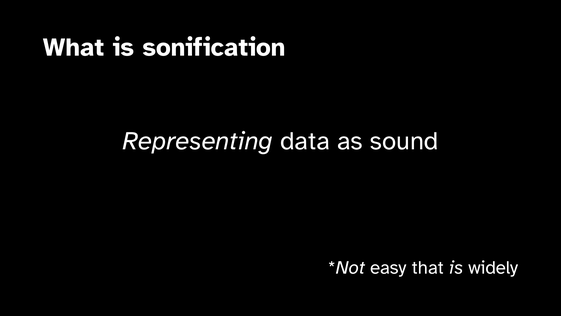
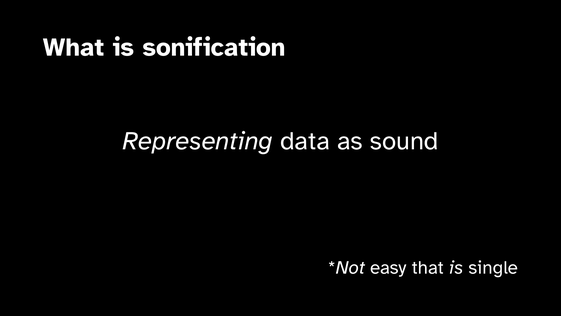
widely: widely -> single (493, 267)
